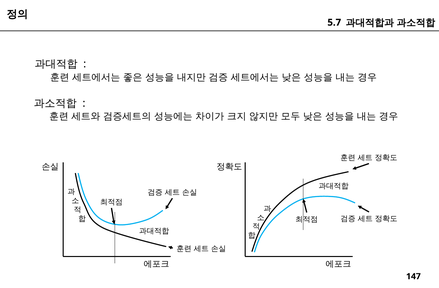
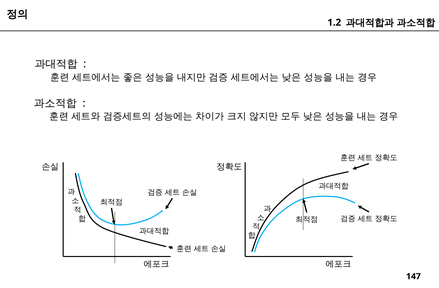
5.7: 5.7 -> 1.2 (334, 22)
